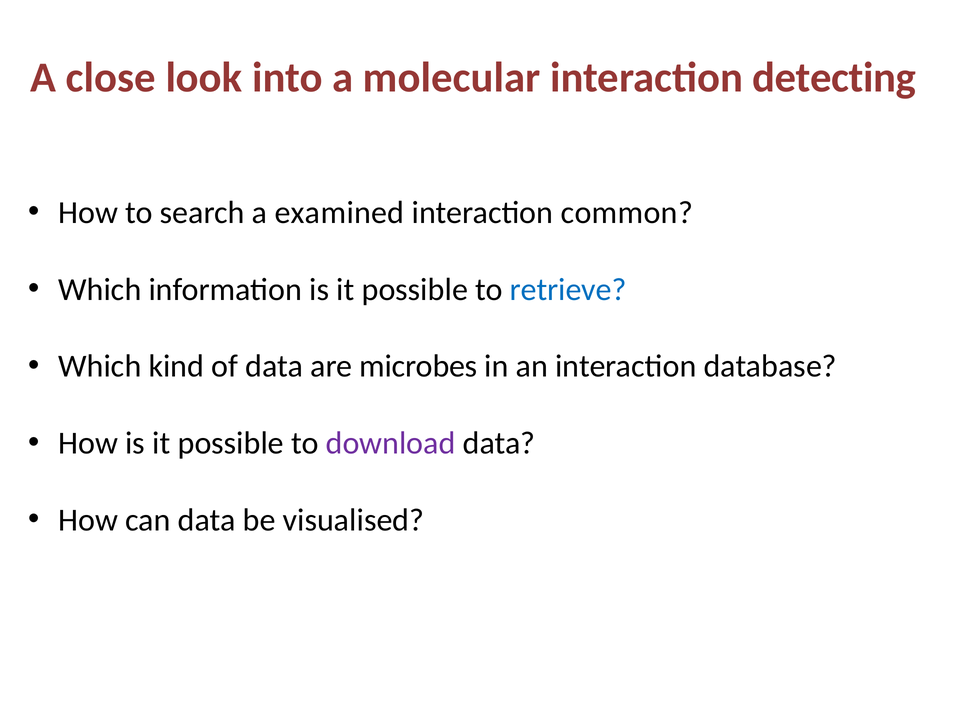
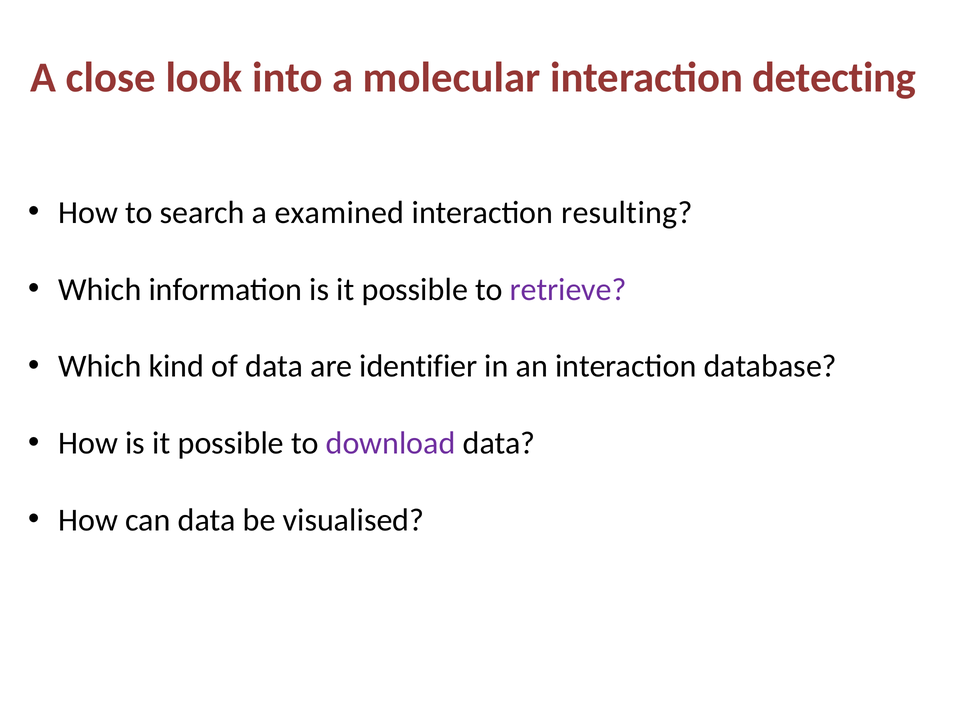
common: common -> resulting (627, 213)
retrieve colour: blue -> purple (568, 290)
microbes: microbes -> identifier (418, 367)
